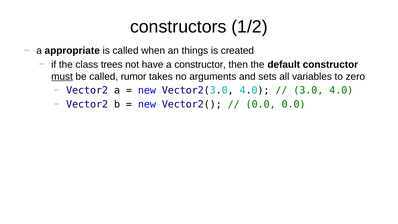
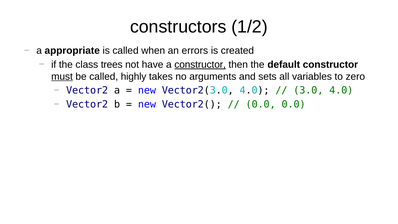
things: things -> errors (195, 51)
constructor underline: none -> present (200, 65)
rumor: rumor -> highly (134, 76)
